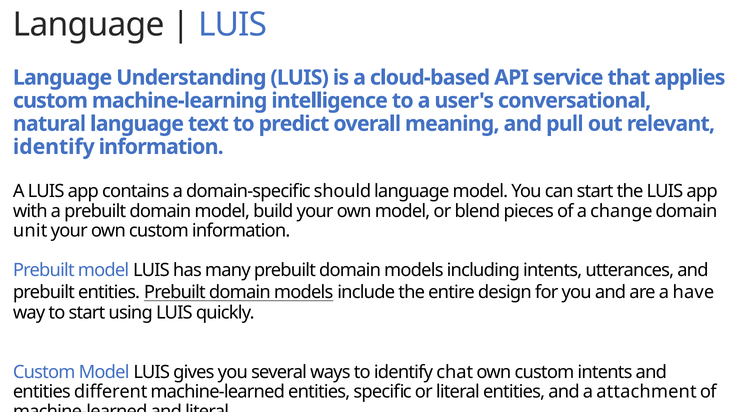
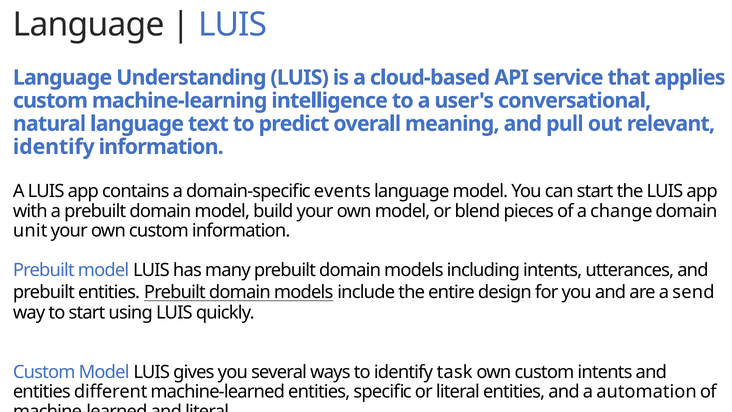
should: should -> events (342, 191)
have: have -> send (693, 292)
chat: chat -> task (455, 372)
attachment: attachment -> automation (647, 392)
